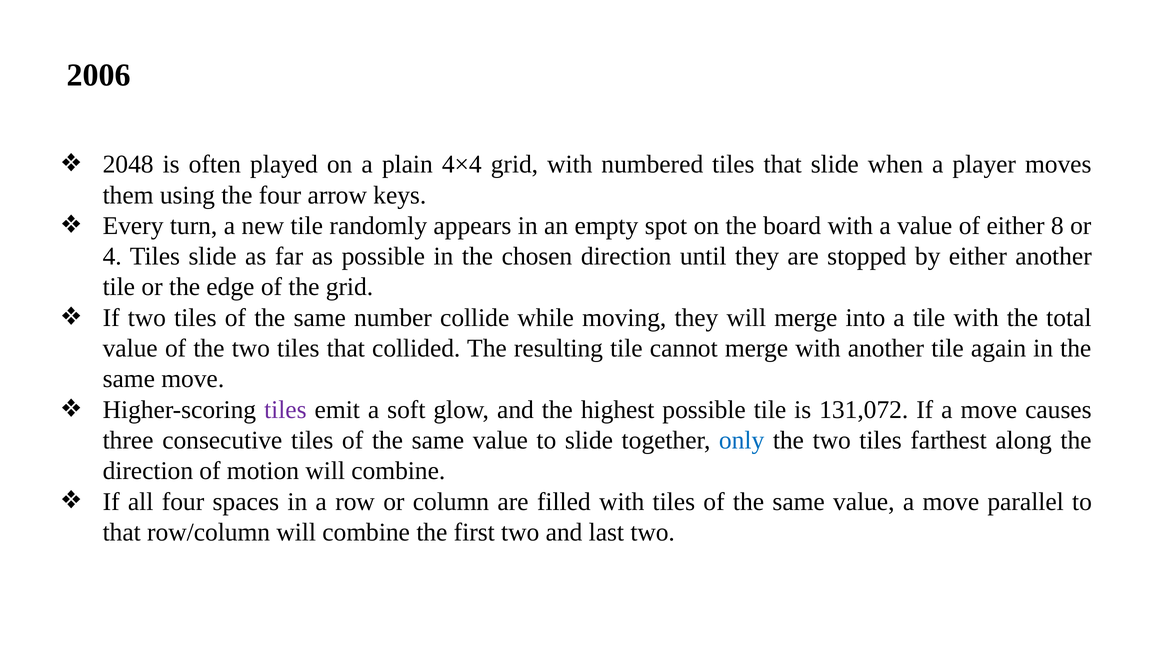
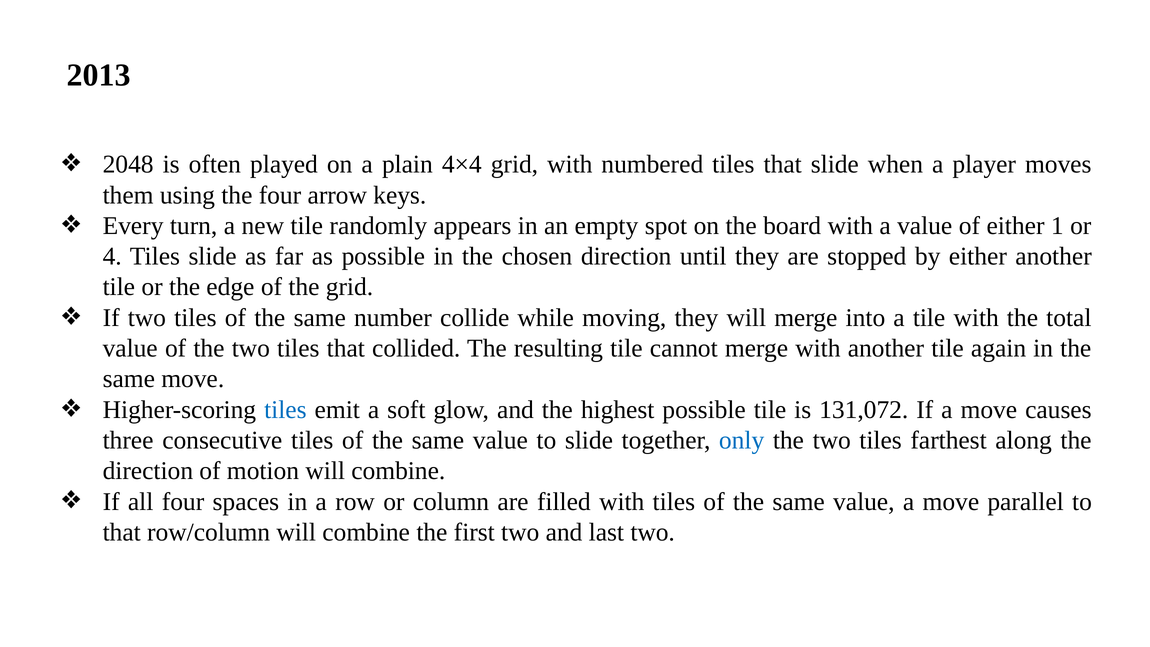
2006: 2006 -> 2013 (99, 75)
8: 8 -> 1 (1057, 226)
tiles colour: purple -> blue (285, 410)
